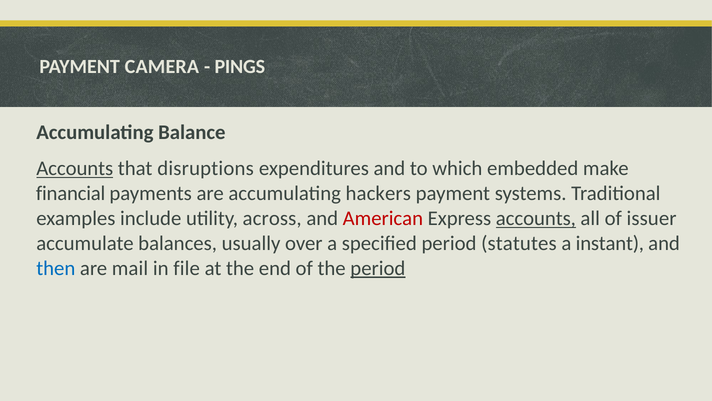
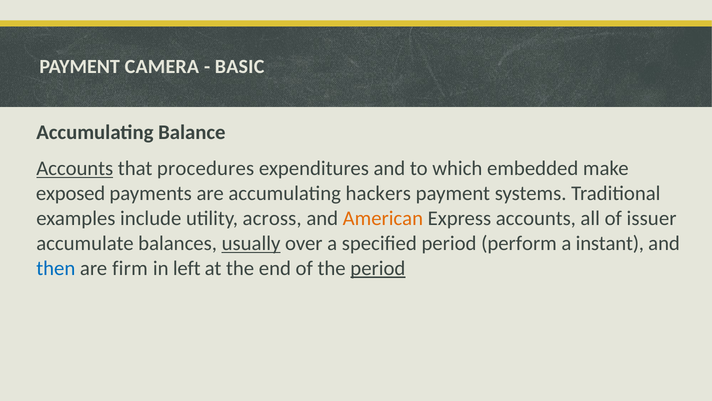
PINGS: PINGS -> BASIC (240, 67)
disruptions: disruptions -> procedures (206, 168)
financial: financial -> exposed (71, 193)
American colour: red -> orange (383, 218)
accounts underline: present -> none (536, 218)
usually underline: none -> present (251, 243)
statutes: statutes -> perform (519, 243)
mail: mail -> firm (130, 268)
file: file -> left (187, 268)
